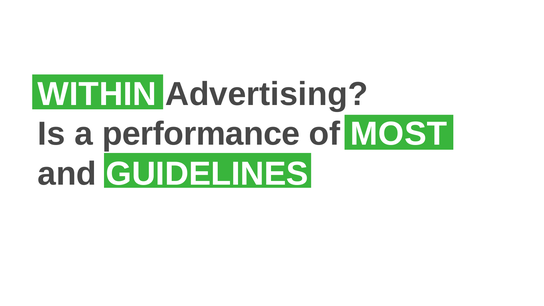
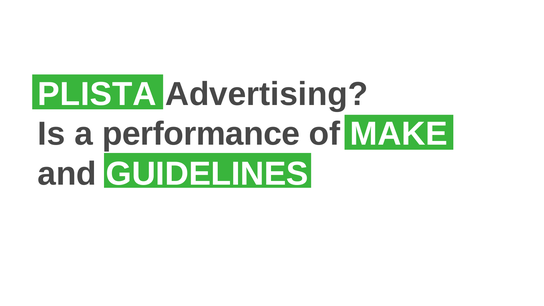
WITHIN: WITHIN -> PLISTA (97, 94)
MOST: MOST -> MAKE (399, 134)
